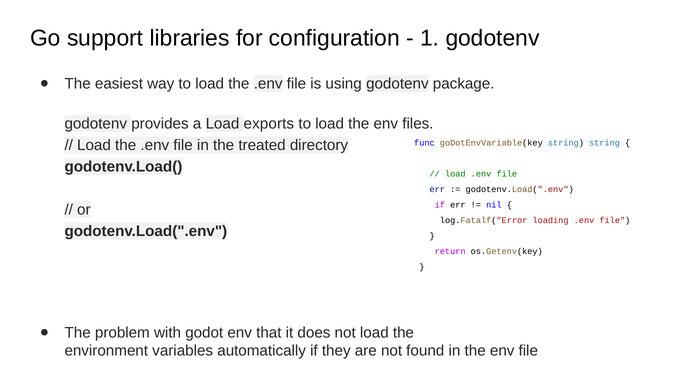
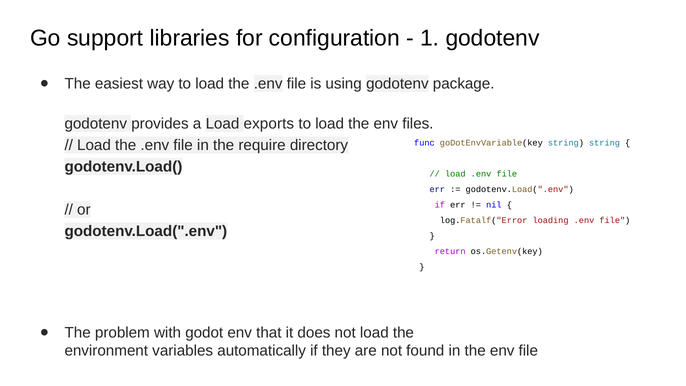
treated: treated -> require (262, 145)
